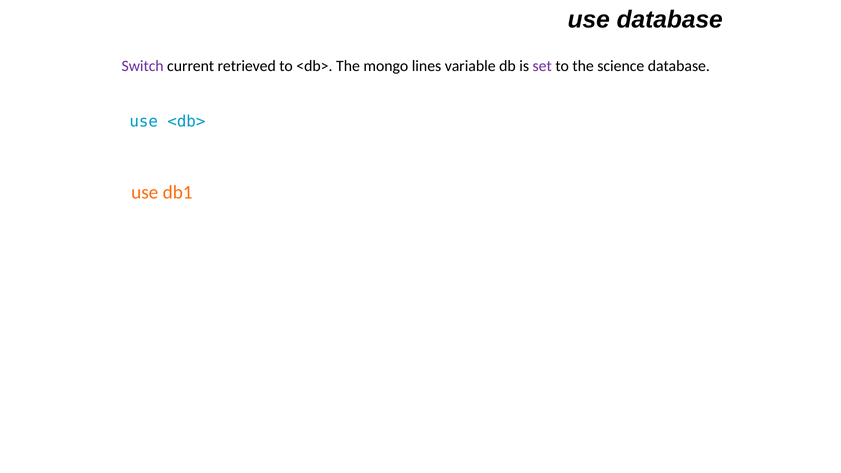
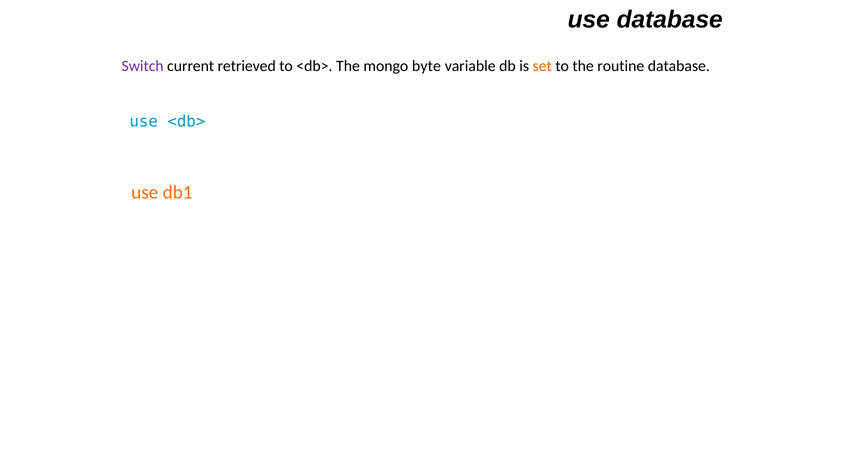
lines: lines -> byte (426, 66)
set colour: purple -> orange (542, 66)
science: science -> routine (621, 66)
